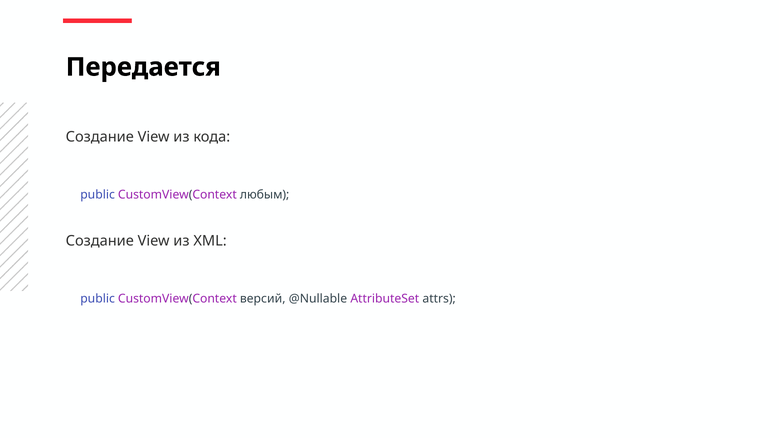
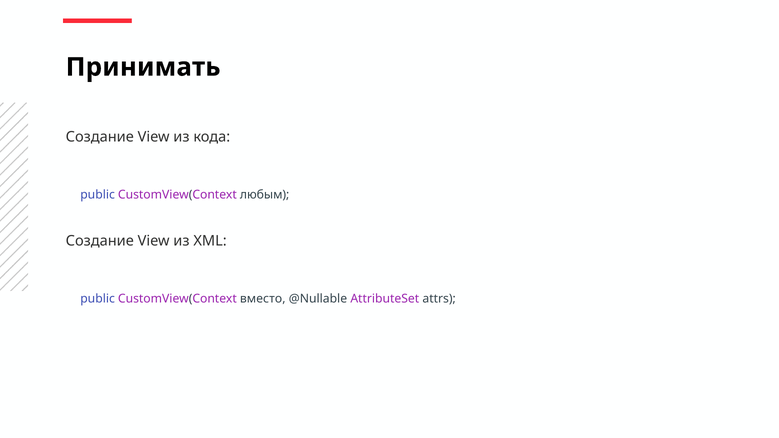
Передается: Передается -> Принимать (143, 67)
версий: версий -> вместо (263, 299)
